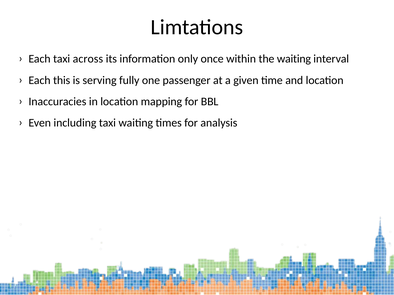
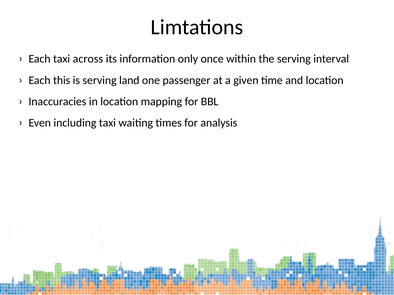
the waiting: waiting -> serving (294, 59)
fully: fully -> land (129, 80)
